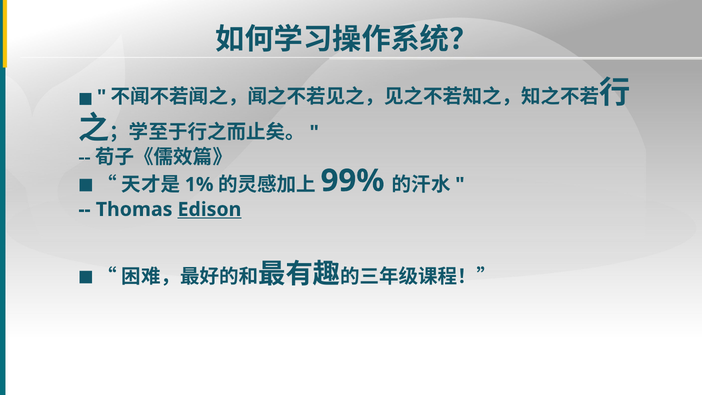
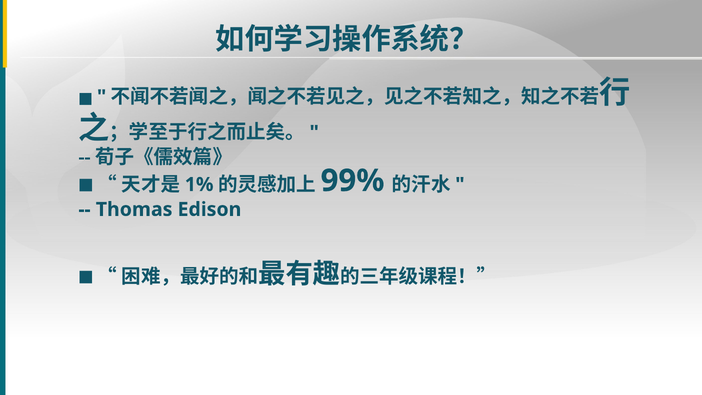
Edison underline: present -> none (209, 209)
